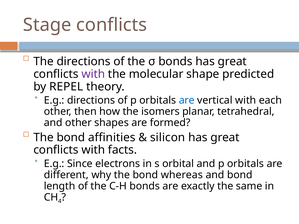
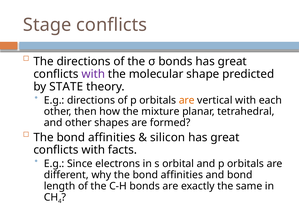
REPEL: REPEL -> STATE (66, 87)
are colour: blue -> orange (187, 100)
isomers: isomers -> mixture (160, 112)
why the bond whereas: whereas -> affinities (182, 175)
